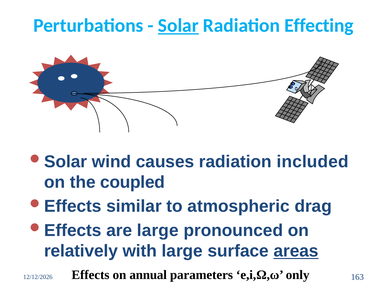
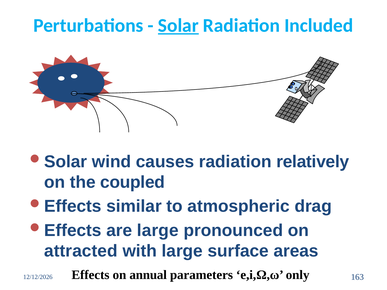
Effecting: Effecting -> Included (319, 26)
included: included -> relatively (313, 162)
relatively: relatively -> attracted (81, 251)
areas underline: present -> none (296, 251)
